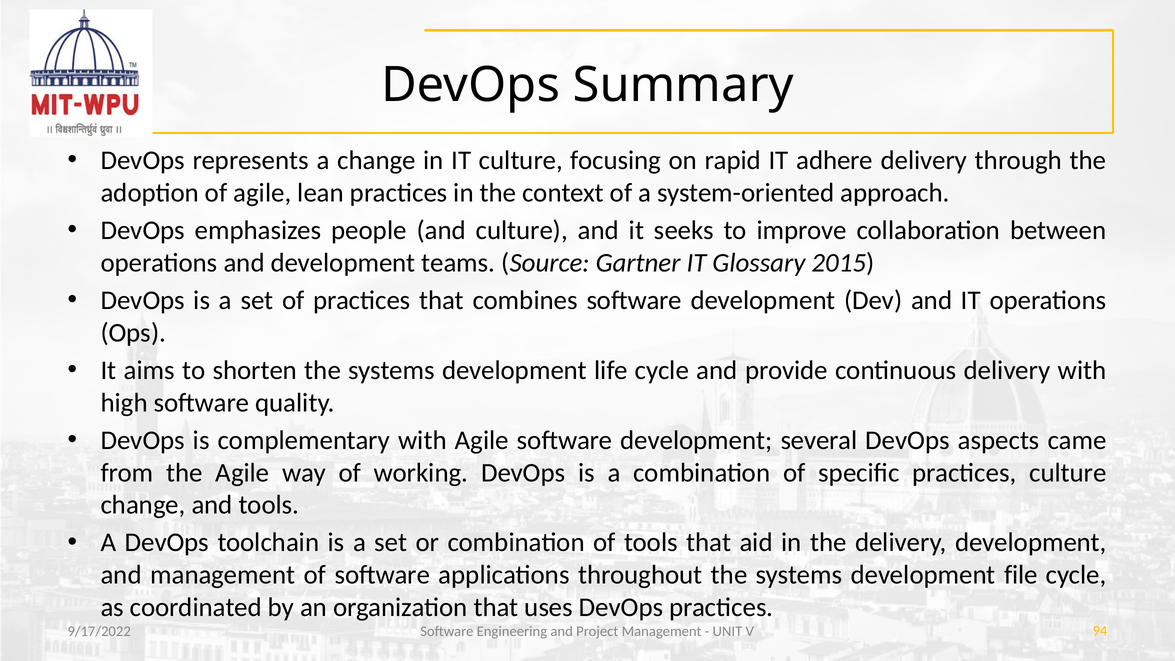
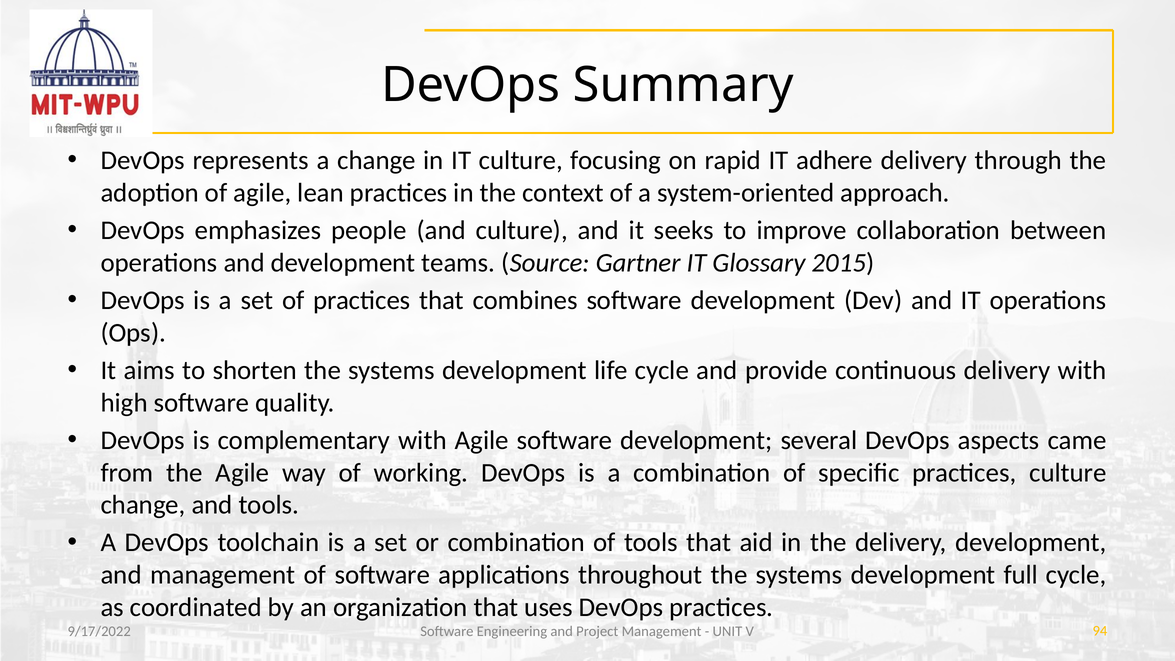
file: file -> full (1021, 575)
